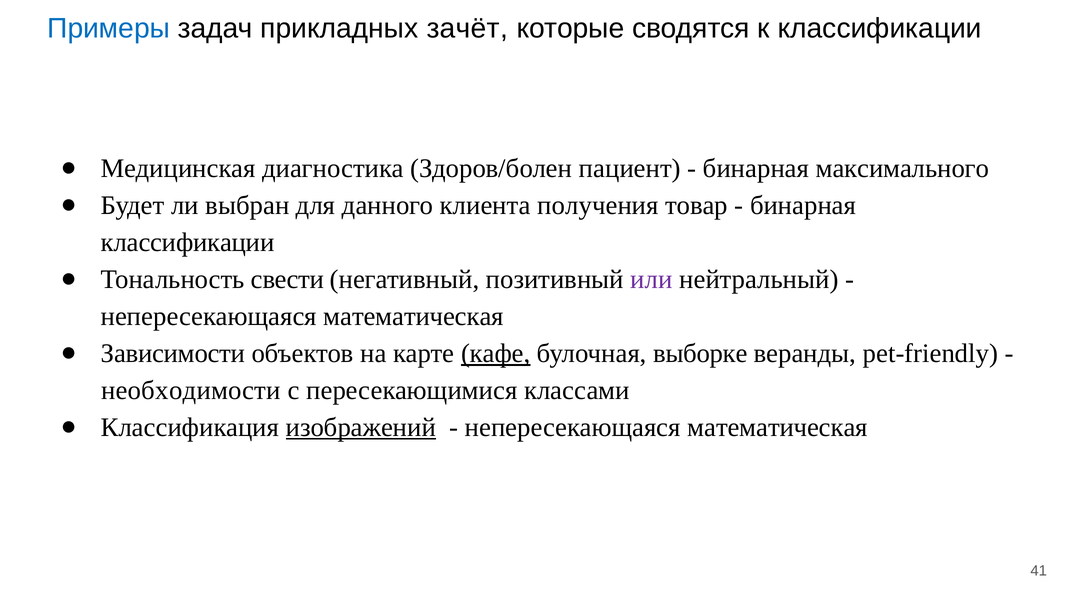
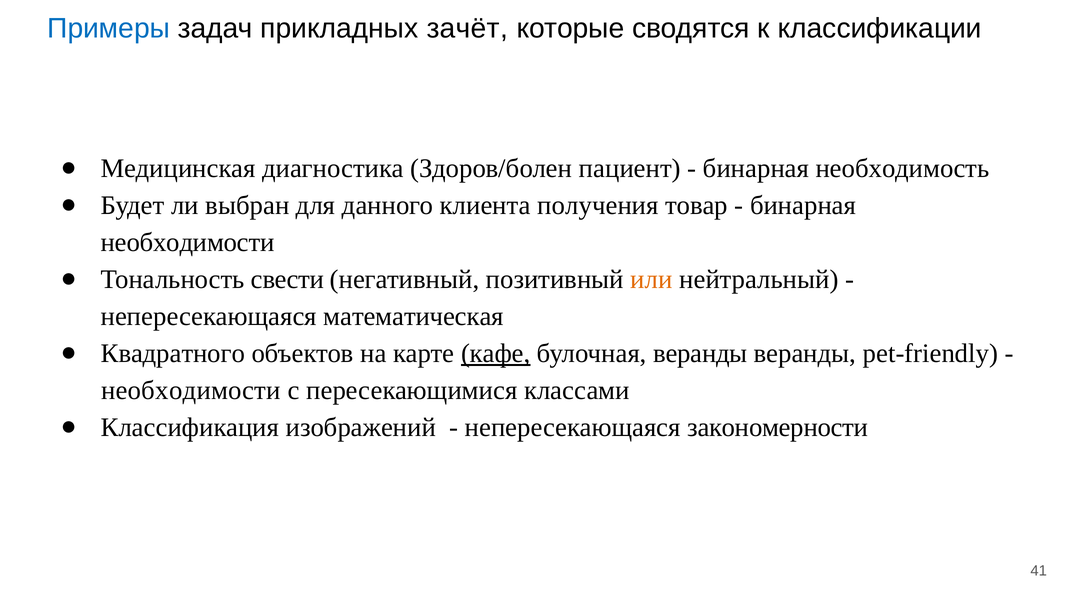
максимального: максимального -> необходимость (902, 169)
классификации: классификации -> необходимости (188, 243)
или colour: purple -> orange (652, 279)
Зависимости: Зависимости -> Квадратного (173, 353)
булочная выборке: выборке -> веранды (700, 353)
изображений underline: present -> none (361, 427)
математическая: математическая -> закономерности (778, 427)
